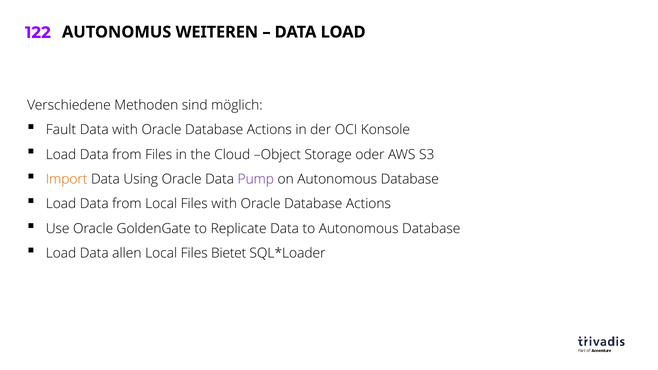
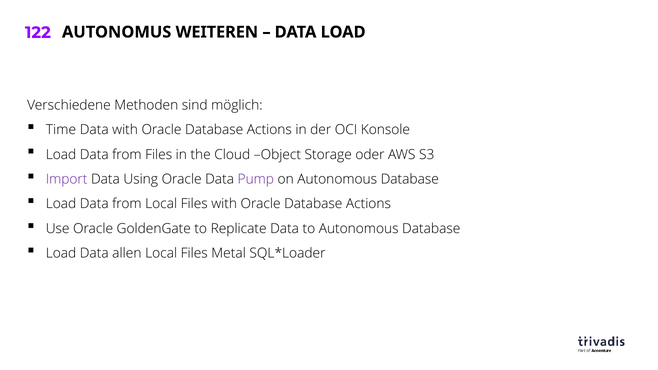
Fault: Fault -> Time (61, 130)
Import colour: orange -> purple (67, 179)
Bietet: Bietet -> Metal (229, 253)
